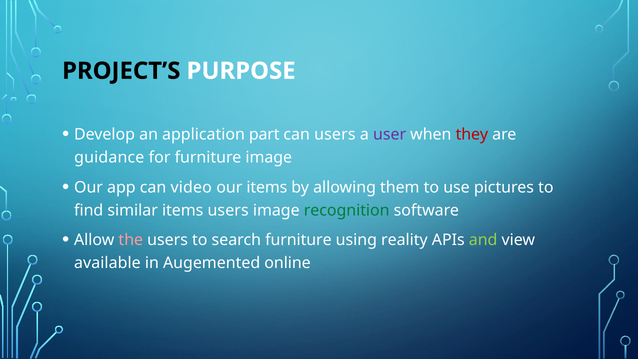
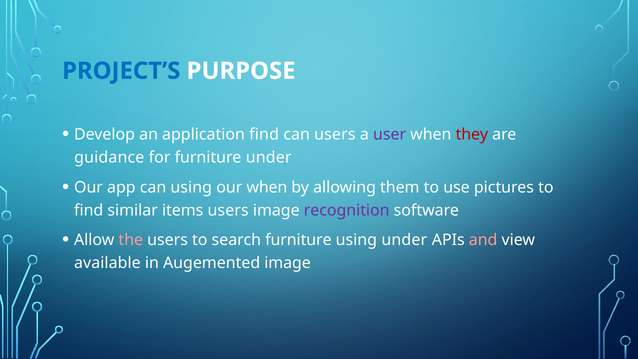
PROJECT’S colour: black -> blue (121, 71)
application part: part -> find (264, 135)
furniture image: image -> under (269, 158)
can video: video -> using (191, 187)
our items: items -> when (267, 187)
recognition colour: green -> purple (347, 210)
using reality: reality -> under (404, 240)
and colour: light green -> pink (483, 240)
Augemented online: online -> image (288, 263)
